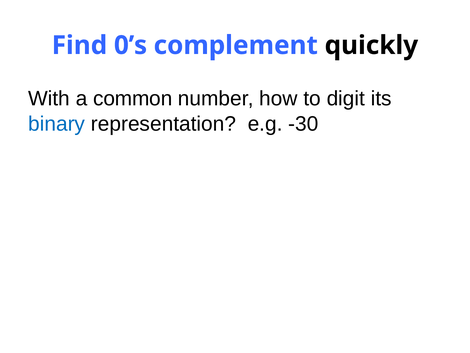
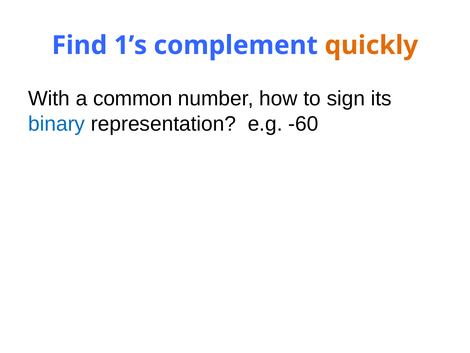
0’s: 0’s -> 1’s (131, 45)
quickly colour: black -> orange (371, 45)
digit: digit -> sign (346, 99)
-30: -30 -> -60 (303, 124)
